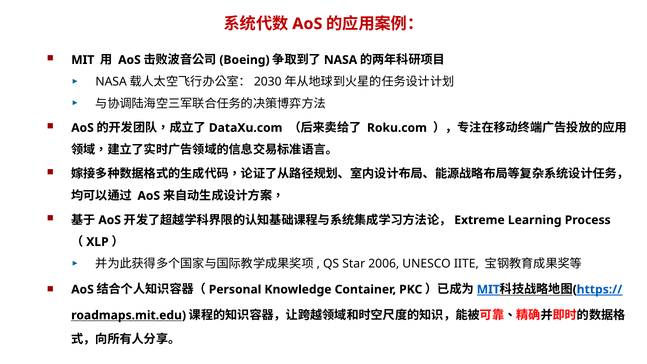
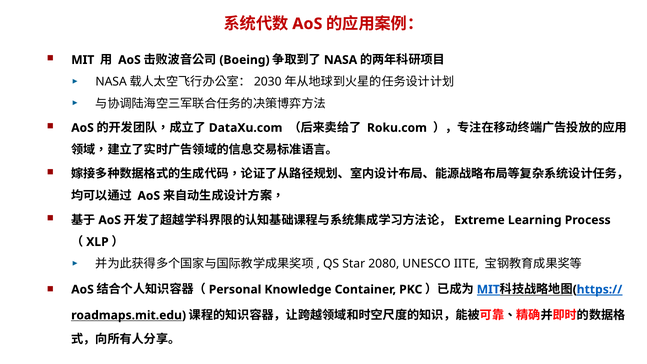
2006: 2006 -> 2080 (384, 264)
